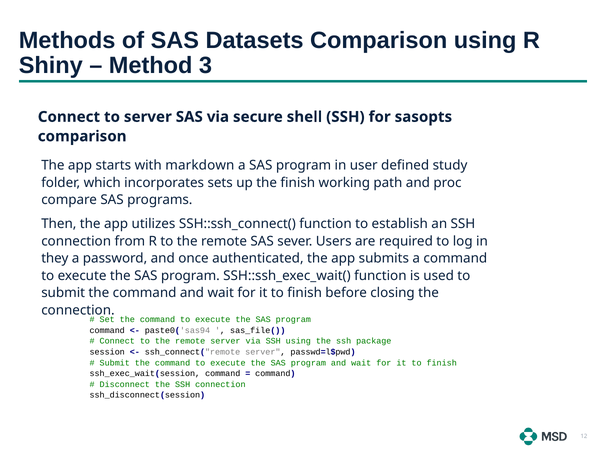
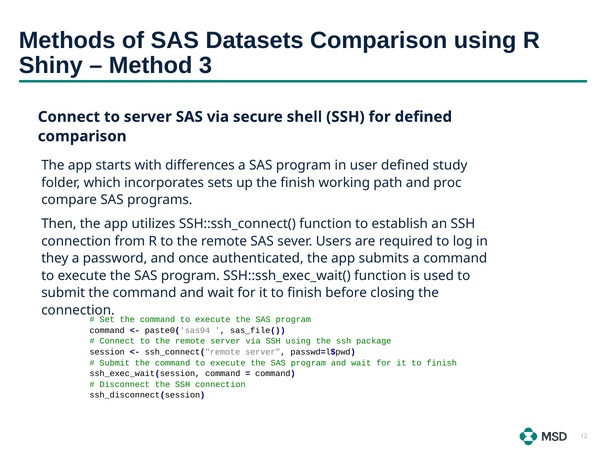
for sasopts: sasopts -> defined (423, 117)
markdown: markdown -> differences (200, 166)
